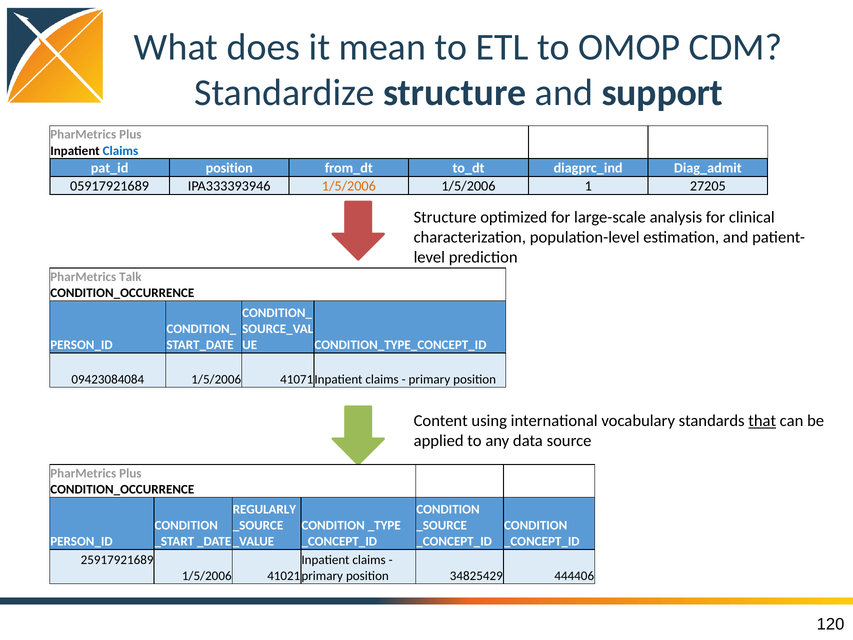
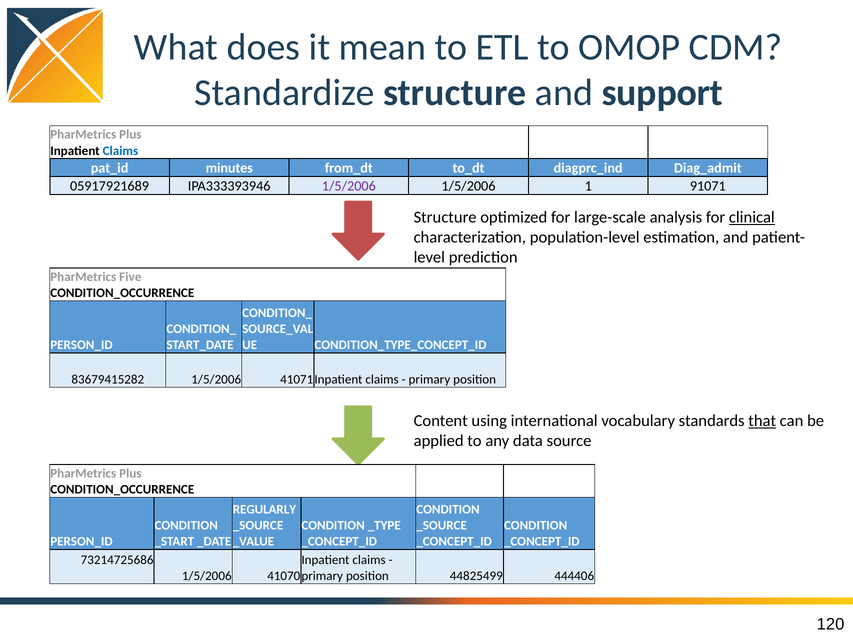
position: position -> minutes (229, 168)
1/5/2006 colour: orange -> purple (349, 186)
27205: 27205 -> 91071 (708, 186)
clinical underline: none -> present (752, 217)
Talk: Talk -> Five (130, 277)
09423084084: 09423084084 -> 83679415282 (108, 379)
25917921689: 25917921689 -> 73214725686 (117, 560)
41021: 41021 -> 41070 (284, 576)
34825429: 34825429 -> 44825499 (476, 576)
